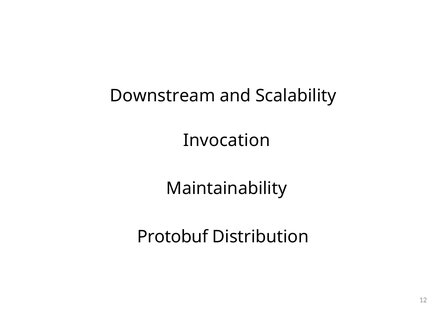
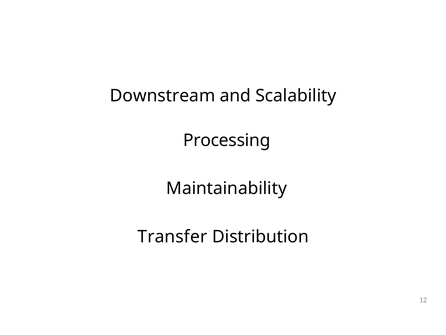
Invocation: Invocation -> Processing (227, 140)
Protobuf: Protobuf -> Transfer (172, 236)
